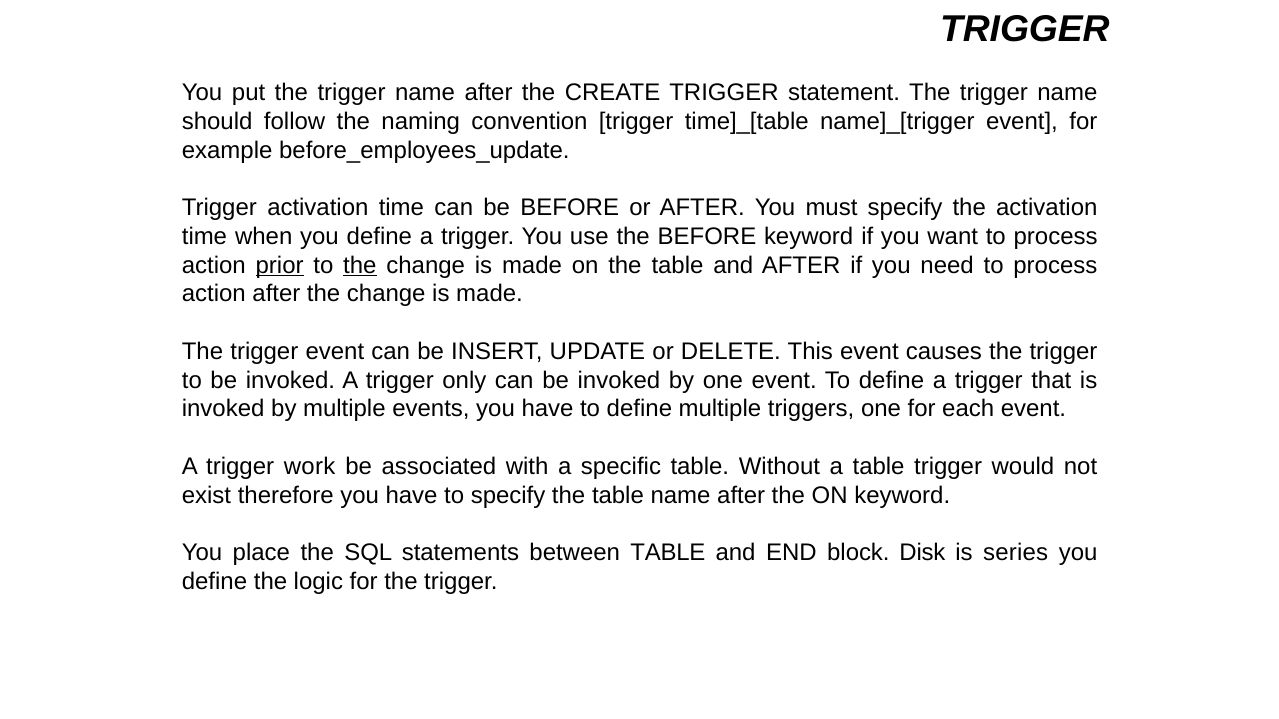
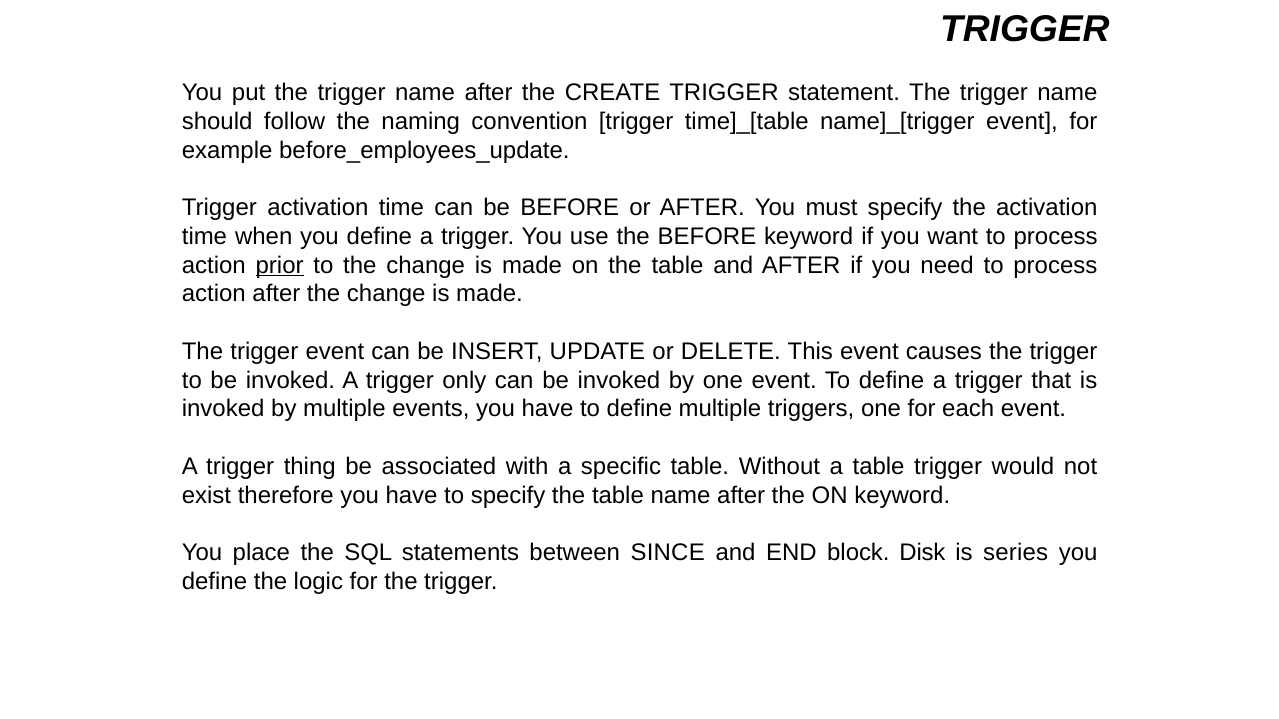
the underline: present -> none (360, 265)
work: work -> thing (310, 467)
between TABLE: TABLE -> SINCE (668, 553)
